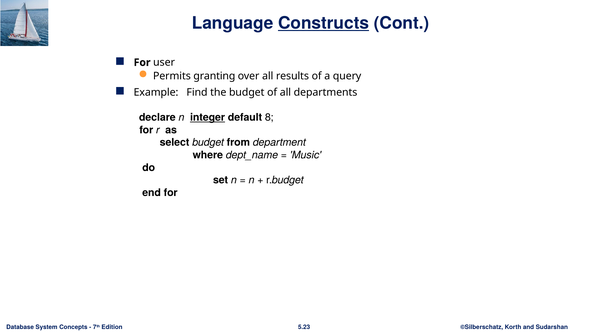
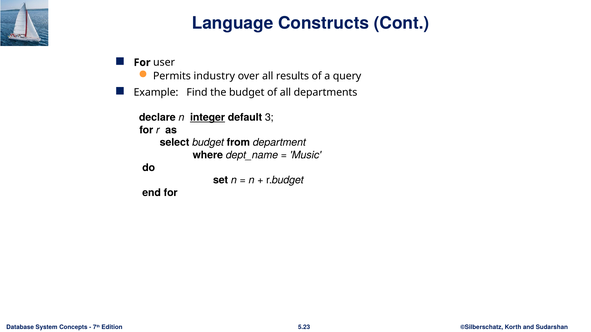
Constructs underline: present -> none (324, 23)
granting: granting -> industry (214, 76)
8: 8 -> 3 (269, 118)
